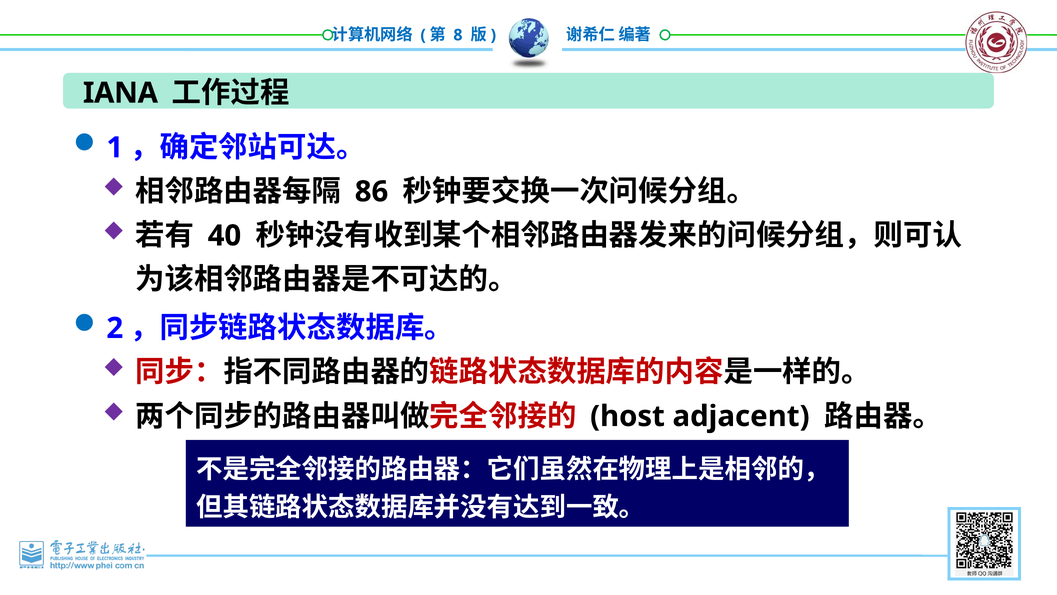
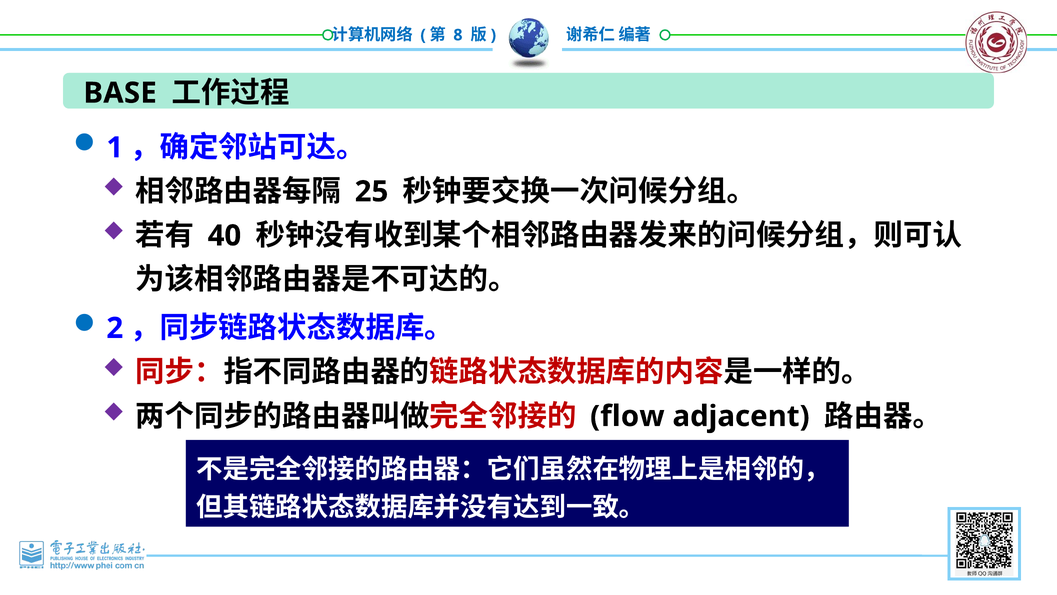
IANA: IANA -> BASE (120, 93)
86: 86 -> 25 (372, 192)
host: host -> flow (627, 416)
